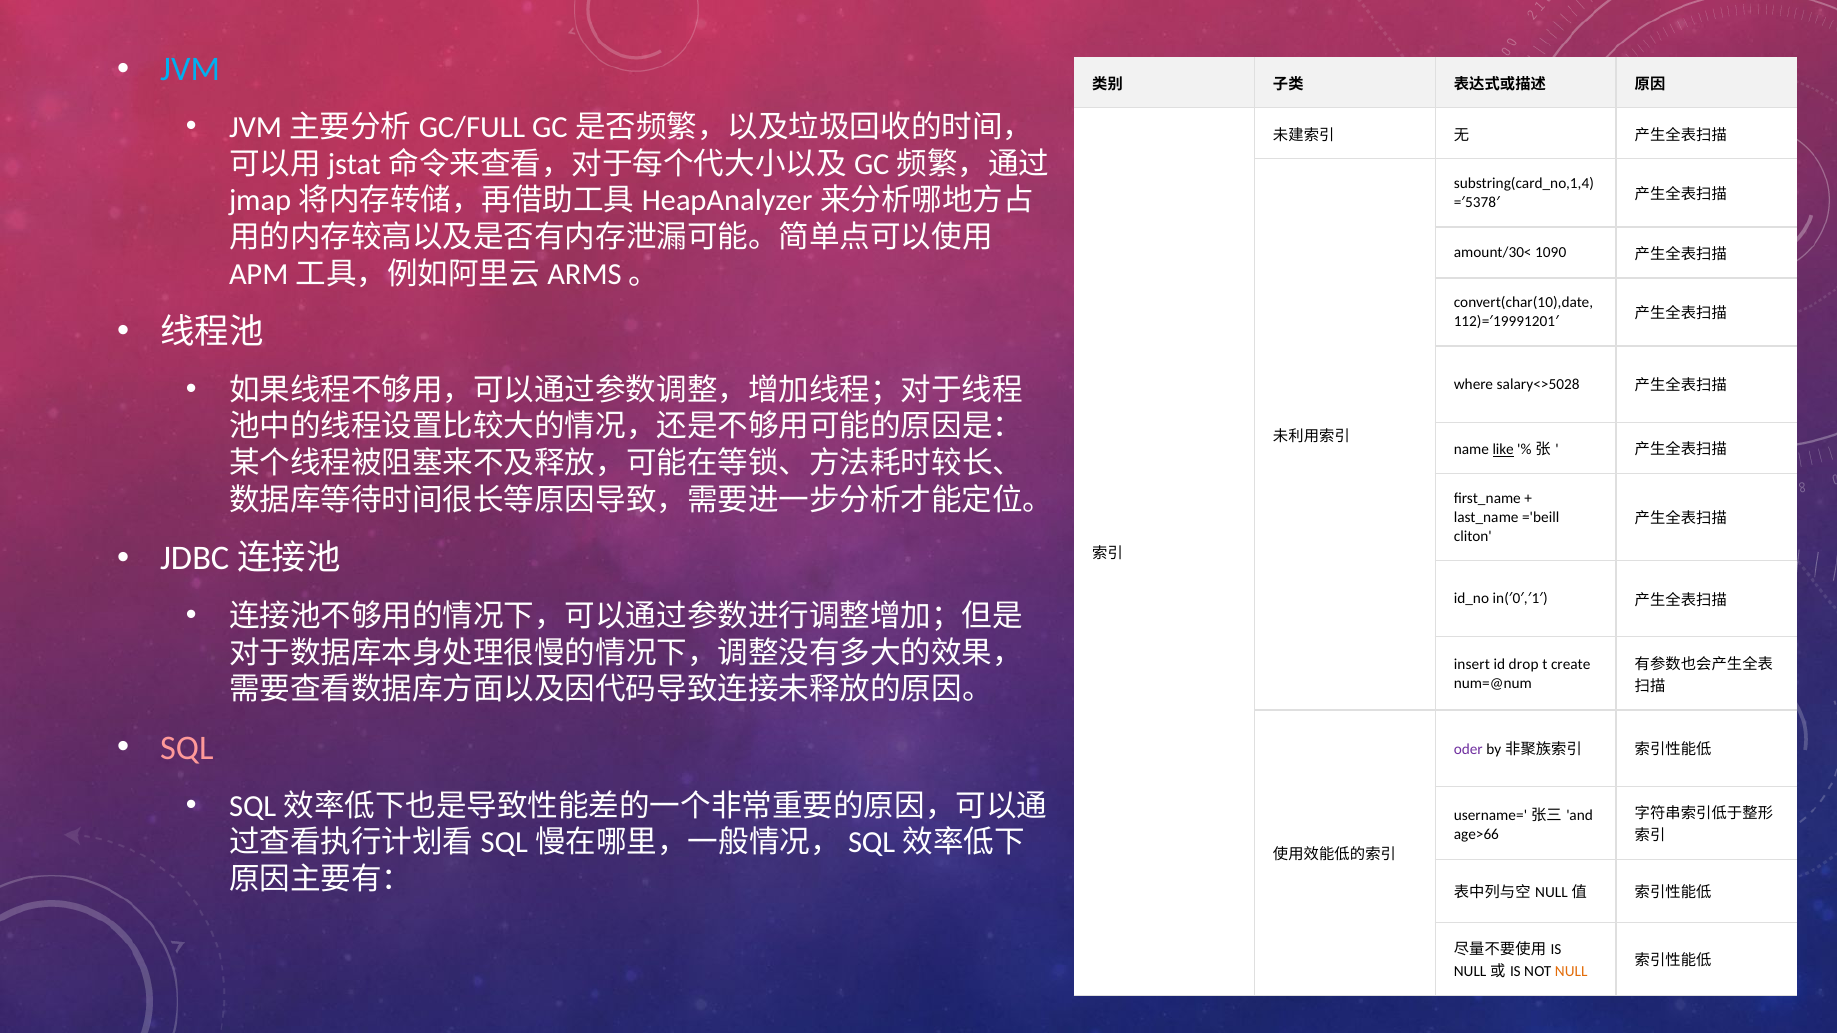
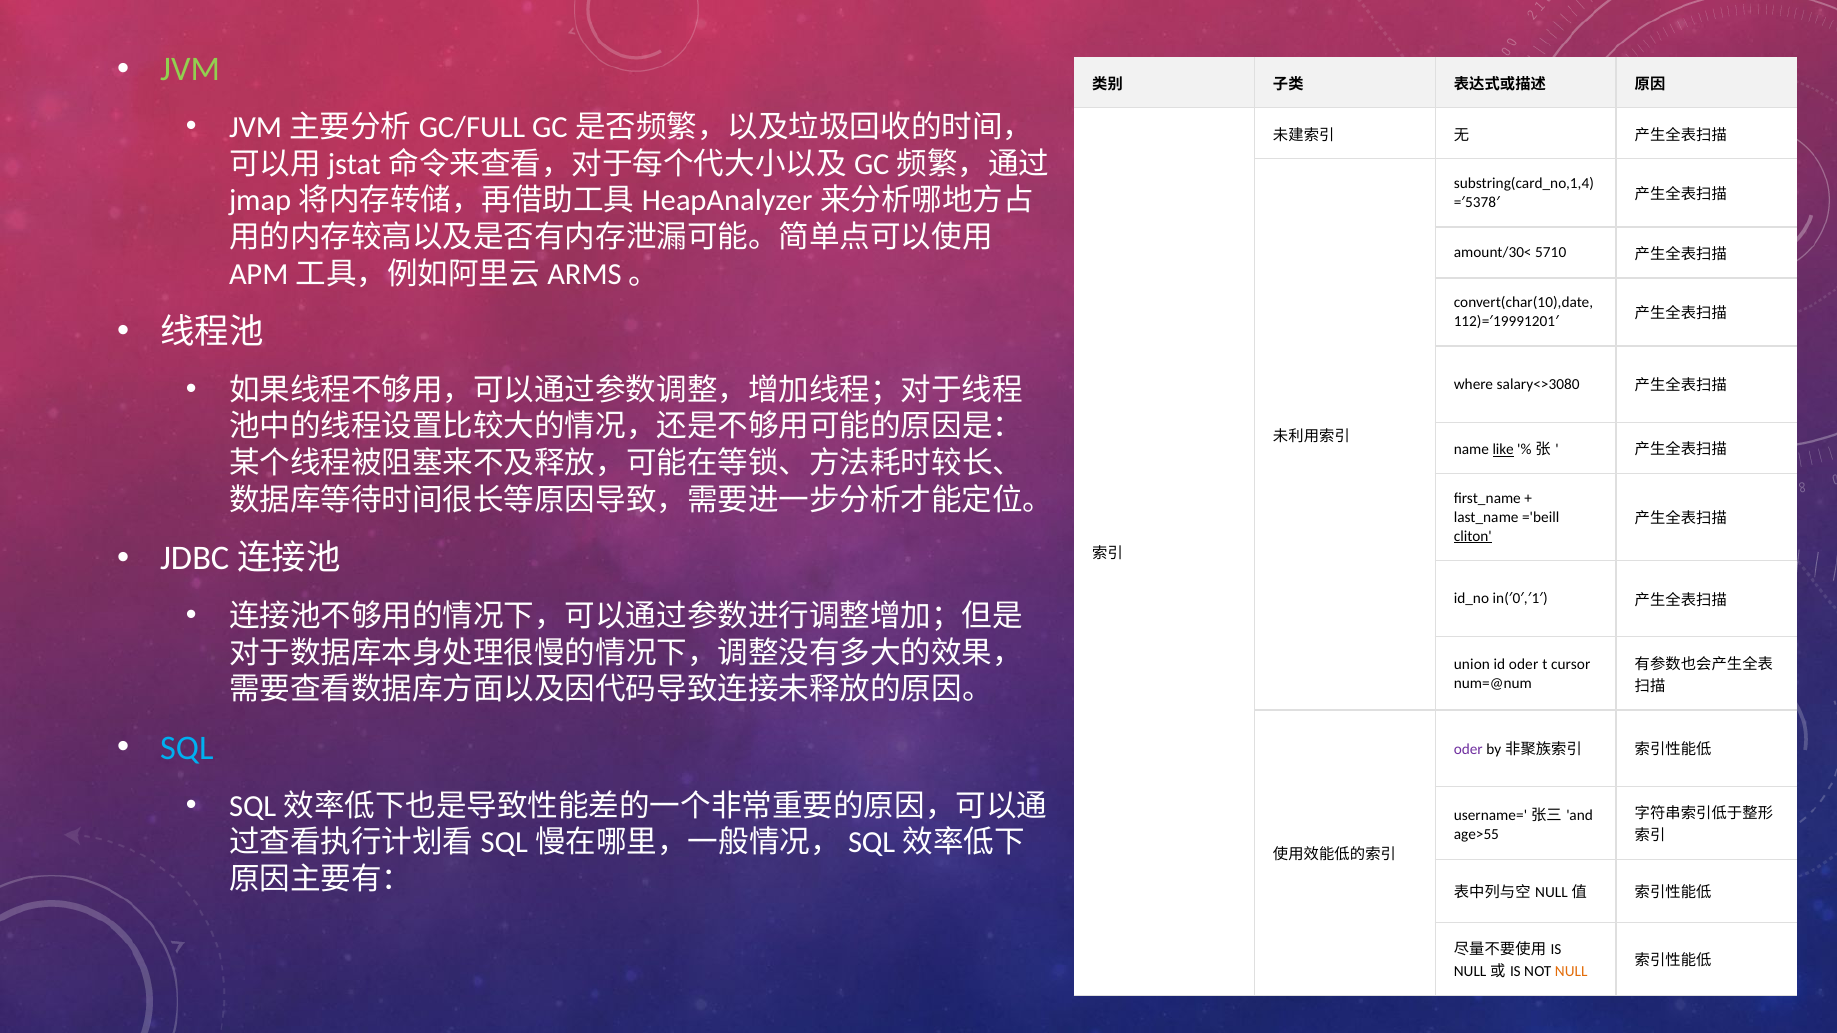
JVM colour: light blue -> light green (190, 70)
1090: 1090 -> 5710 (1551, 253)
salary<>5028: salary<>5028 -> salary<>3080 (1538, 385)
cliton underline: none -> present (1473, 536)
insert: insert -> union (1472, 664)
id drop: drop -> oder (1524, 664)
create: create -> cursor (1571, 664)
SQL colour: pink -> light blue (187, 748)
age>66: age>66 -> age>55 (1476, 835)
